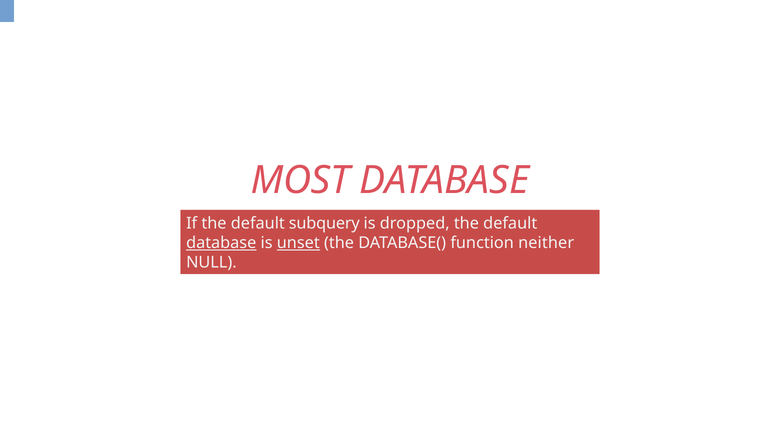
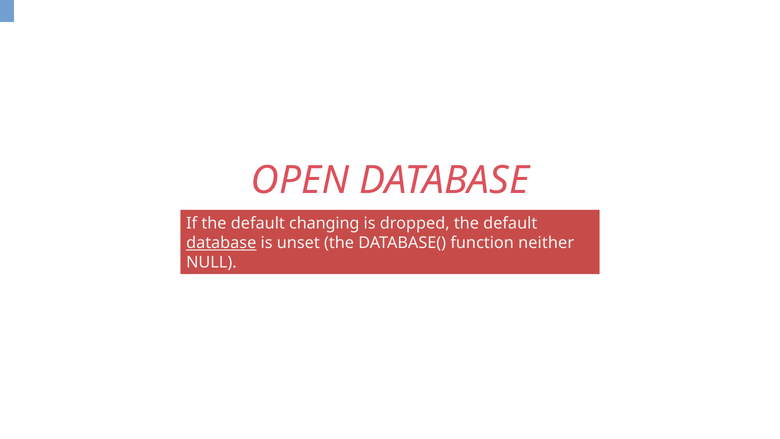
MOST: MOST -> OPEN (300, 180)
subquery: subquery -> changing (324, 223)
unset underline: present -> none (298, 243)
